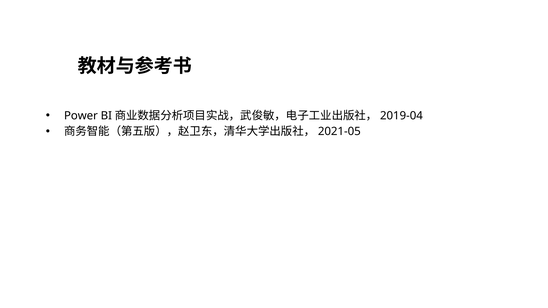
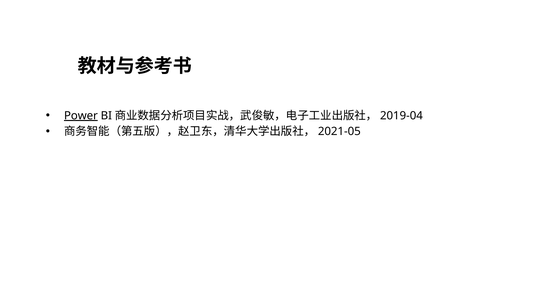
Power underline: none -> present (81, 116)
